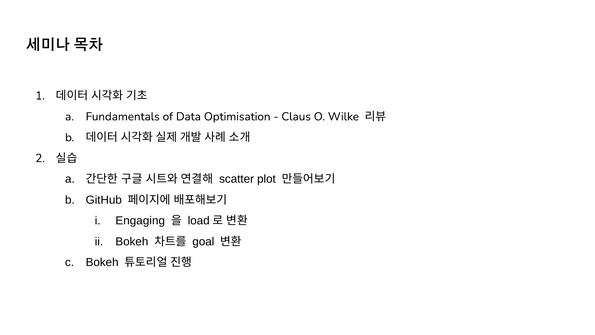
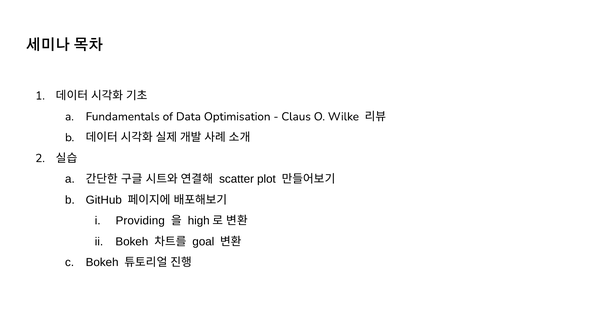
Engaging: Engaging -> Providing (140, 221)
load: load -> high (199, 221)
